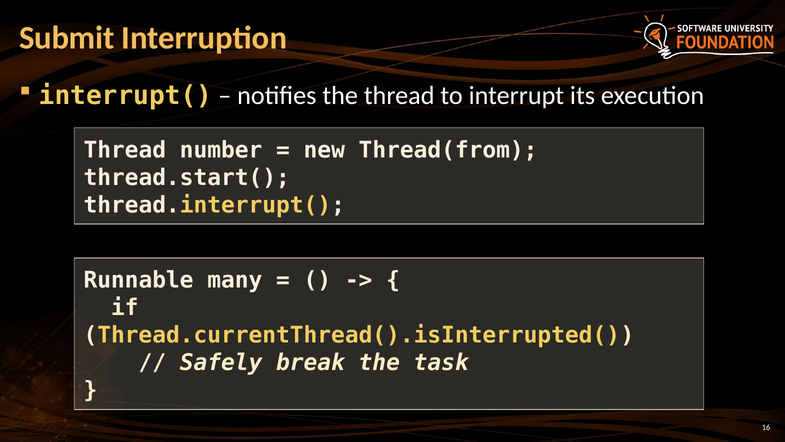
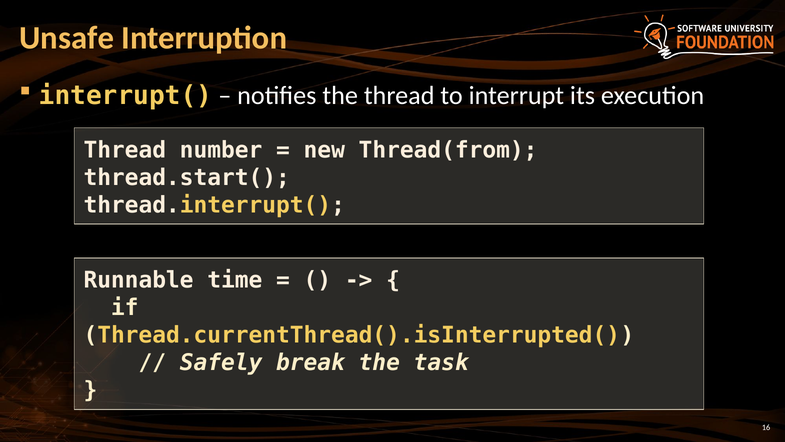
Submit: Submit -> Unsafe (67, 38)
many: many -> time (235, 280)
